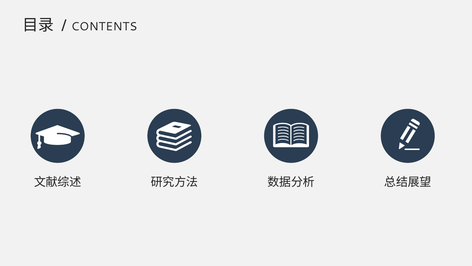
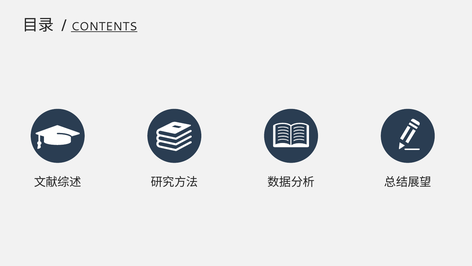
CONTENTS underline: none -> present (104, 26)
